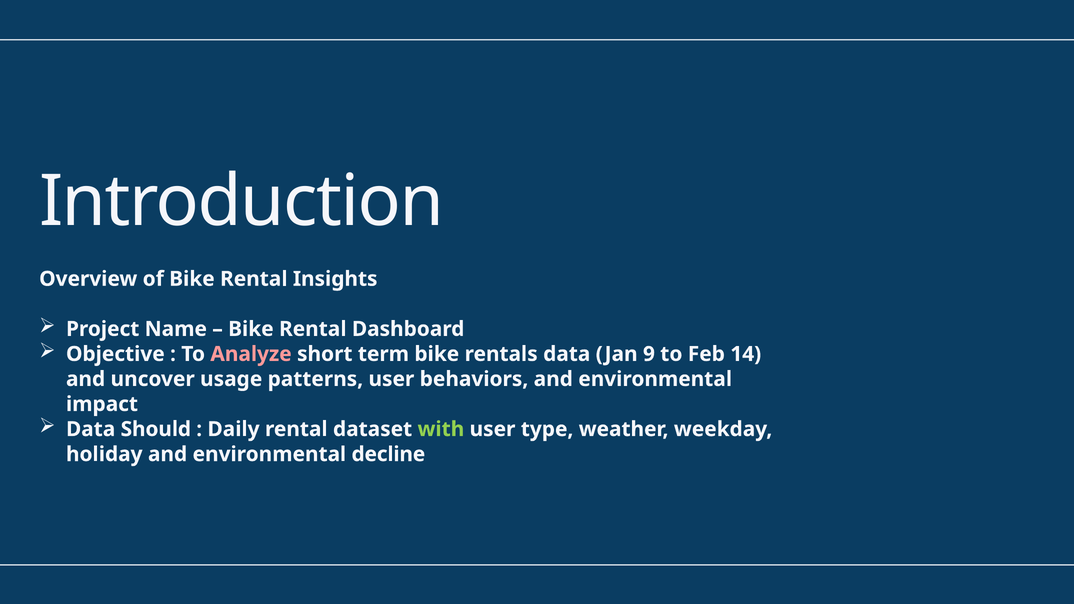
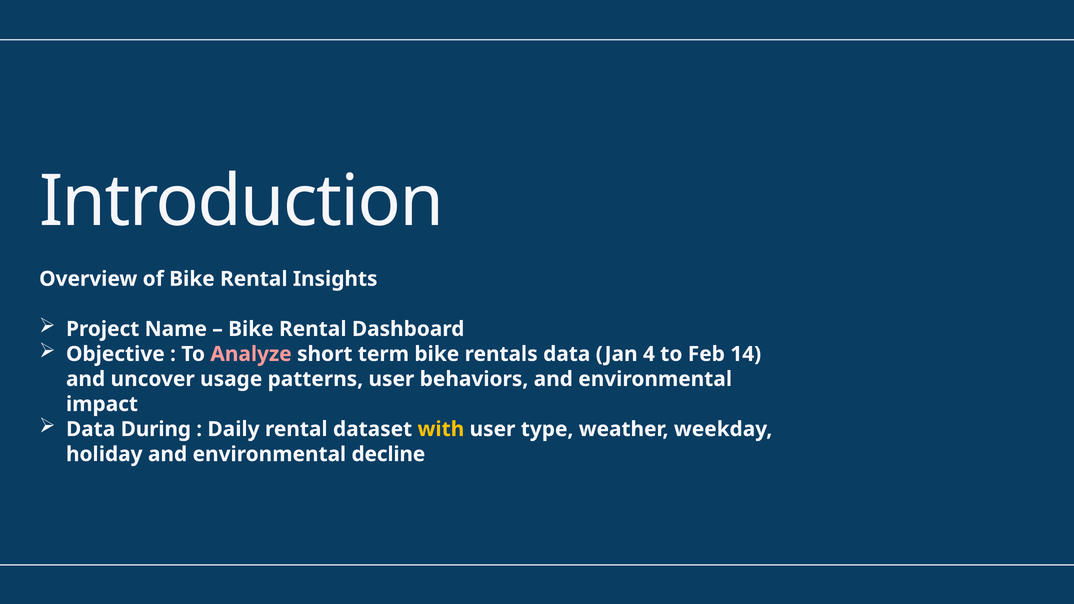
9: 9 -> 4 (649, 354)
Should: Should -> During (156, 429)
with colour: light green -> yellow (441, 429)
